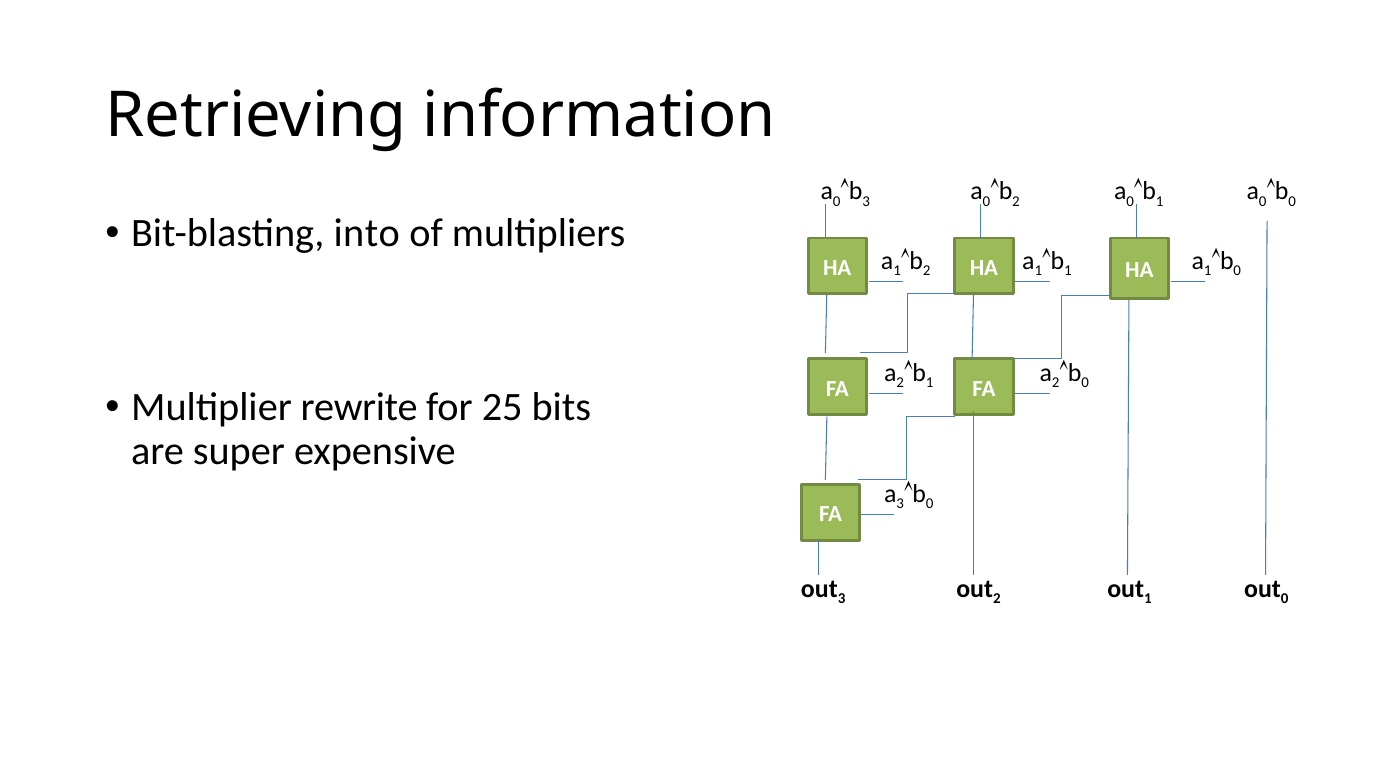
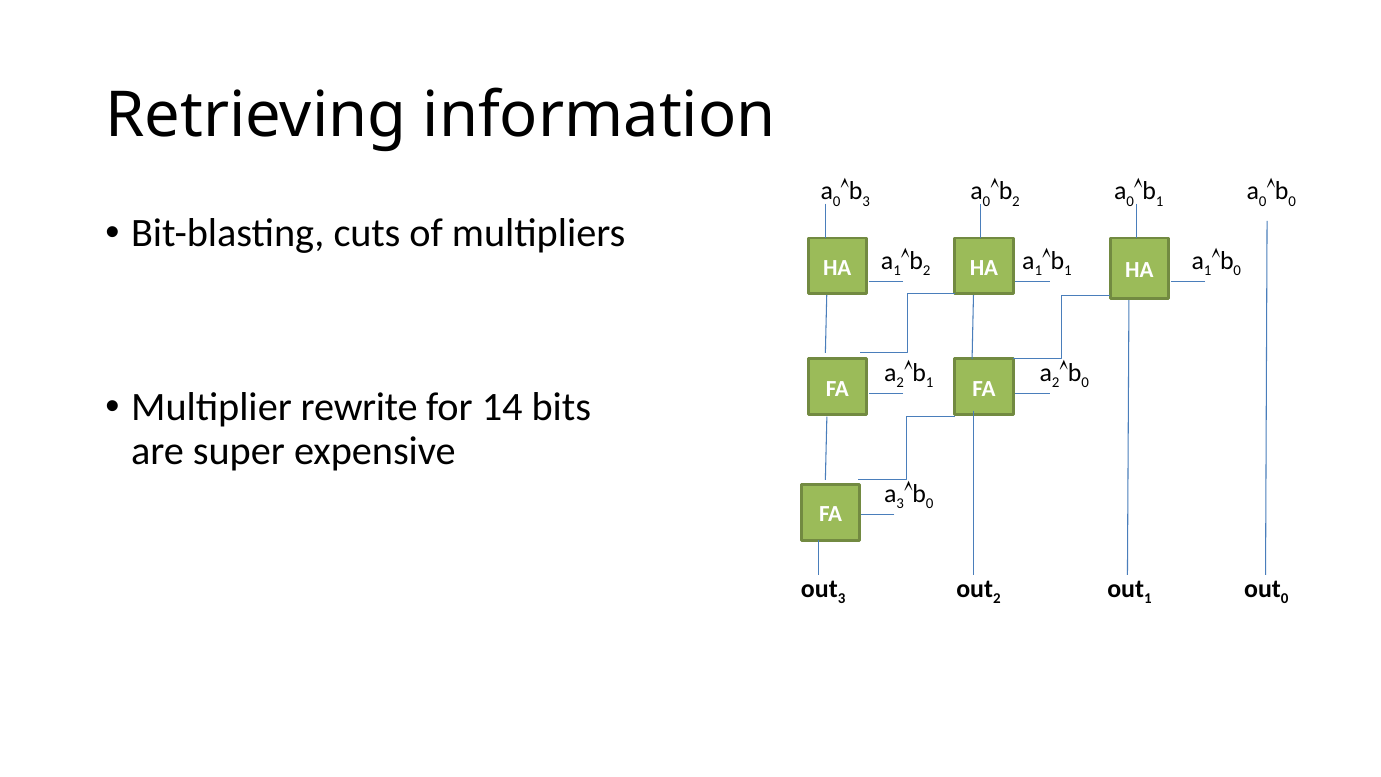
into: into -> cuts (367, 233)
25: 25 -> 14 (502, 407)
